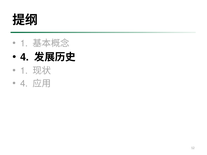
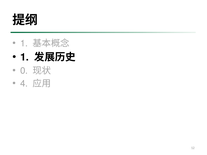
4: 4 -> 1 (24, 57)
1: 1 -> 0 (24, 71)
